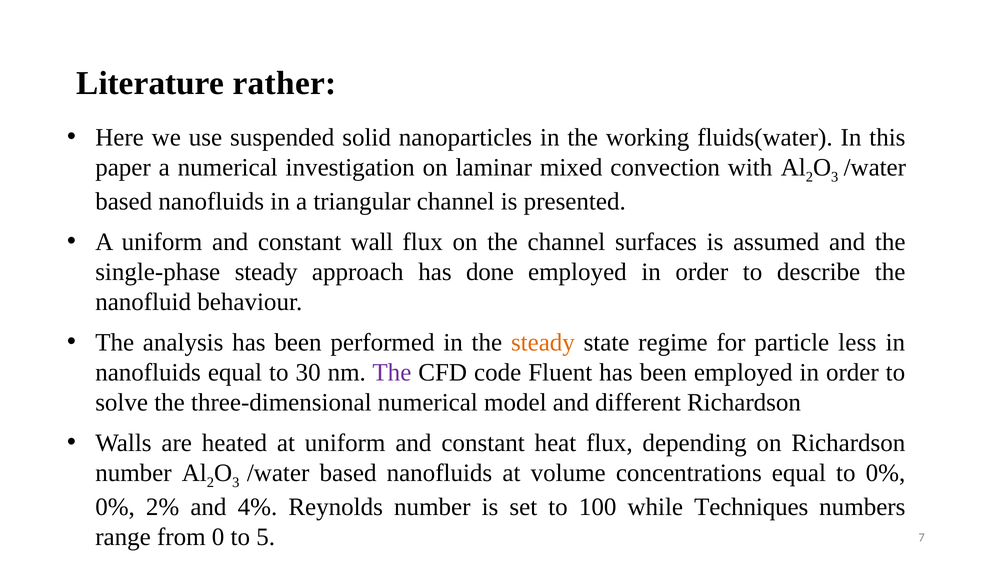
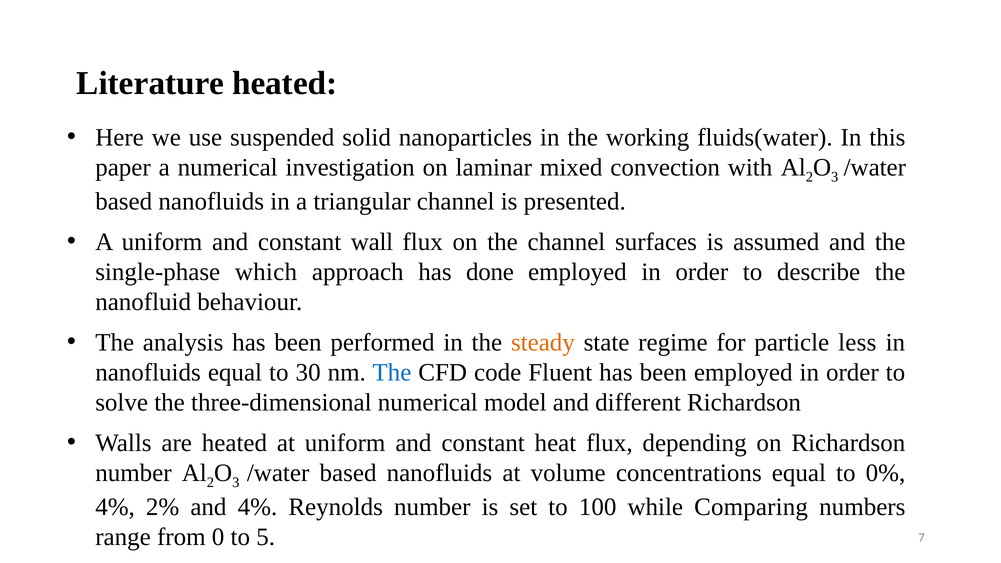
Literature rather: rather -> heated (285, 83)
single-phase steady: steady -> which (266, 272)
The colour: purple -> blue (392, 372)
0%: 0% -> 4% (115, 507)
Techniques: Techniques -> Comparing (751, 507)
